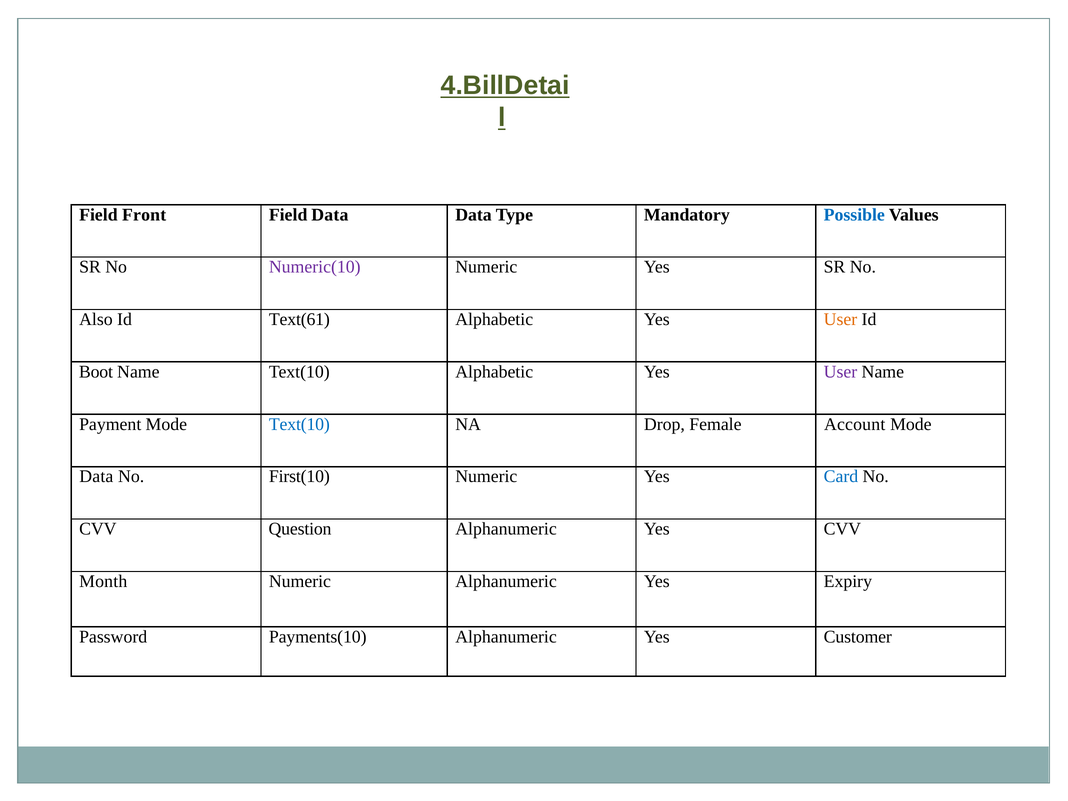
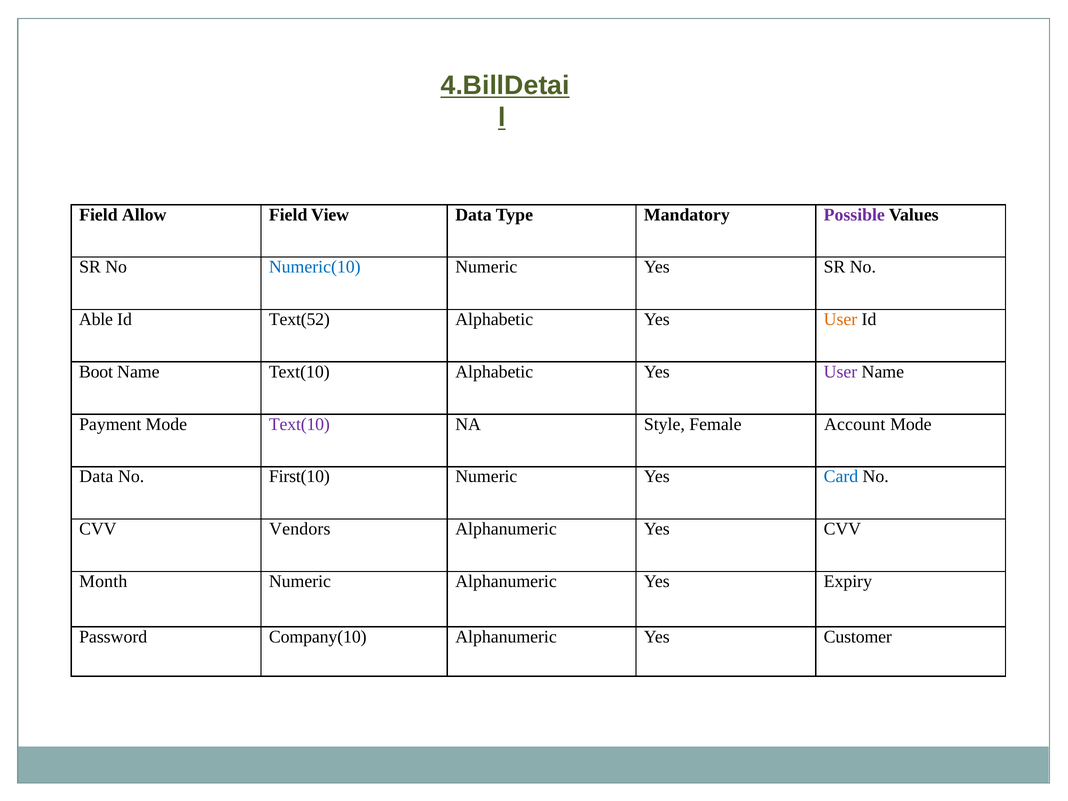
Front: Front -> Allow (144, 215)
Field Data: Data -> View (330, 215)
Possible colour: blue -> purple (854, 215)
Numeric(10 colour: purple -> blue (315, 267)
Also: Also -> Able (96, 319)
Text(61: Text(61 -> Text(52 (299, 319)
Text(10 colour: blue -> purple (299, 424)
Drop: Drop -> Style (664, 424)
Question: Question -> Vendors (300, 529)
Payments(10: Payments(10 -> Company(10 (318, 637)
